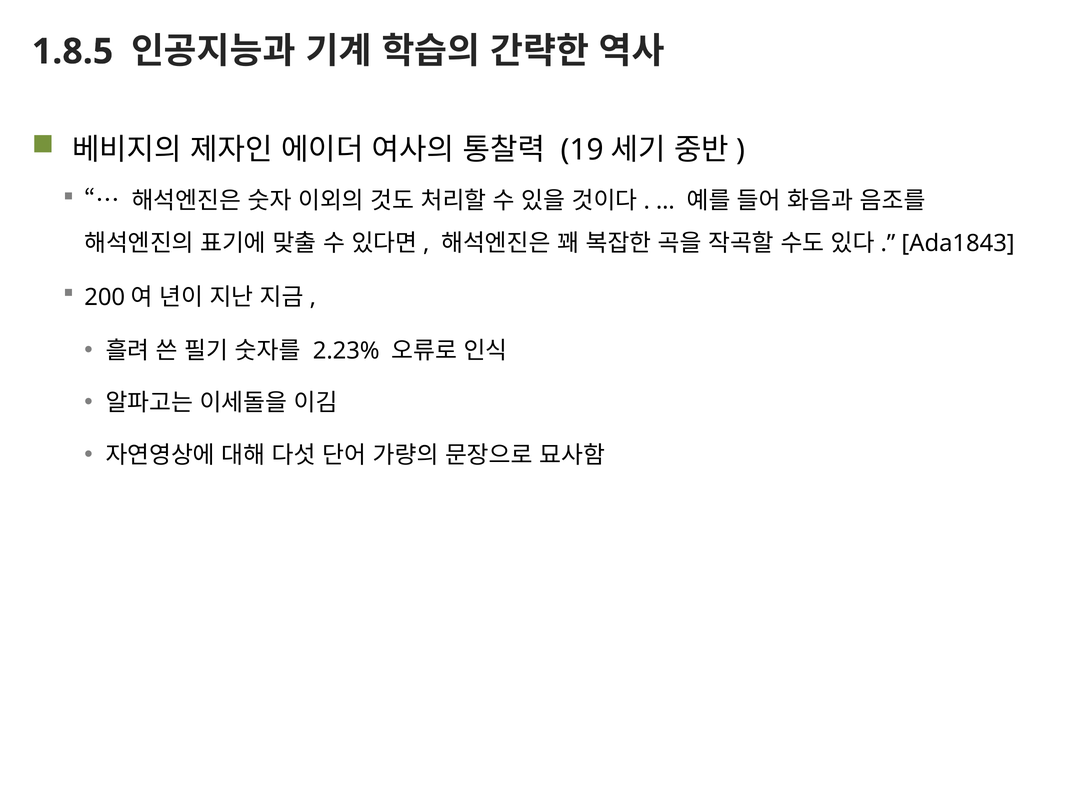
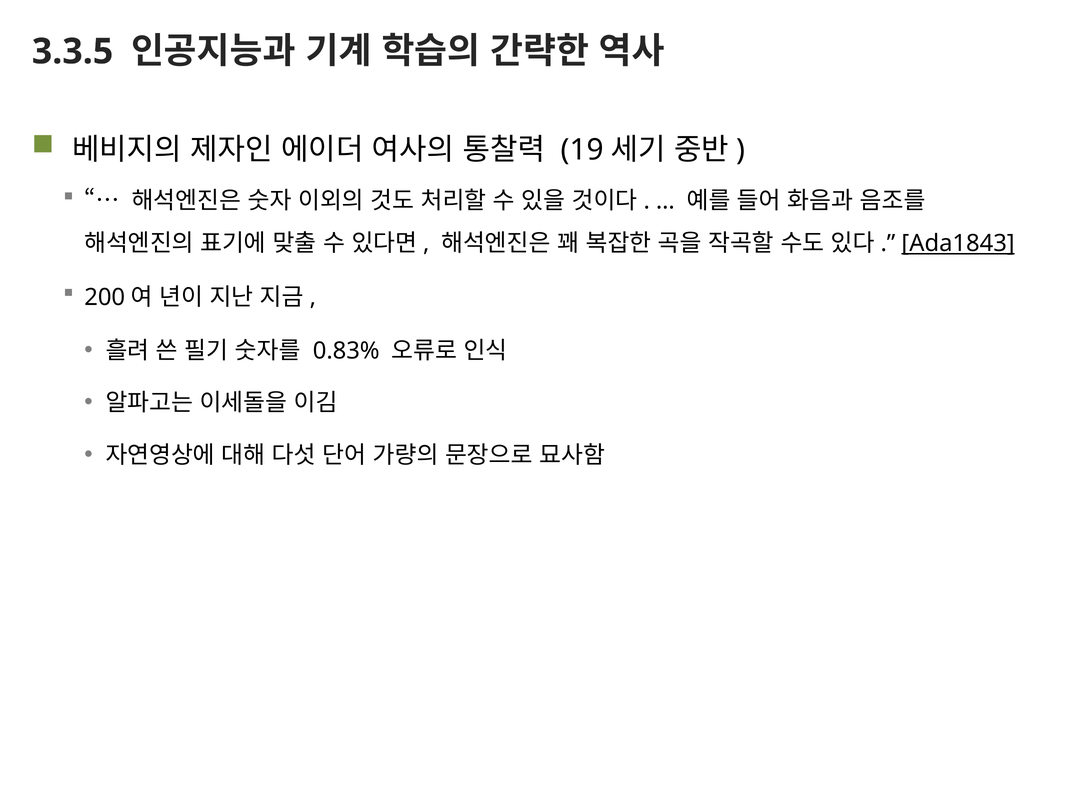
1.8.5: 1.8.5 -> 3.3.5 (73, 52)
Ada1843 underline: none -> present (958, 244)
2.23%: 2.23% -> 0.83% (346, 351)
